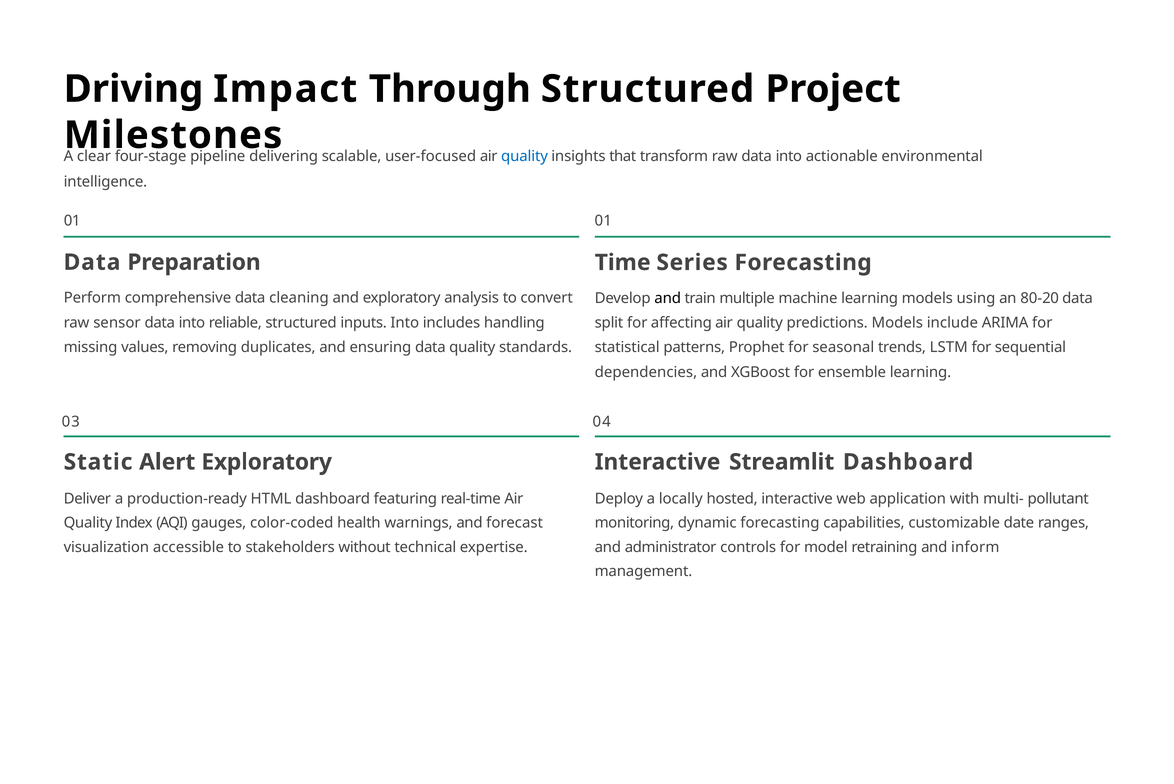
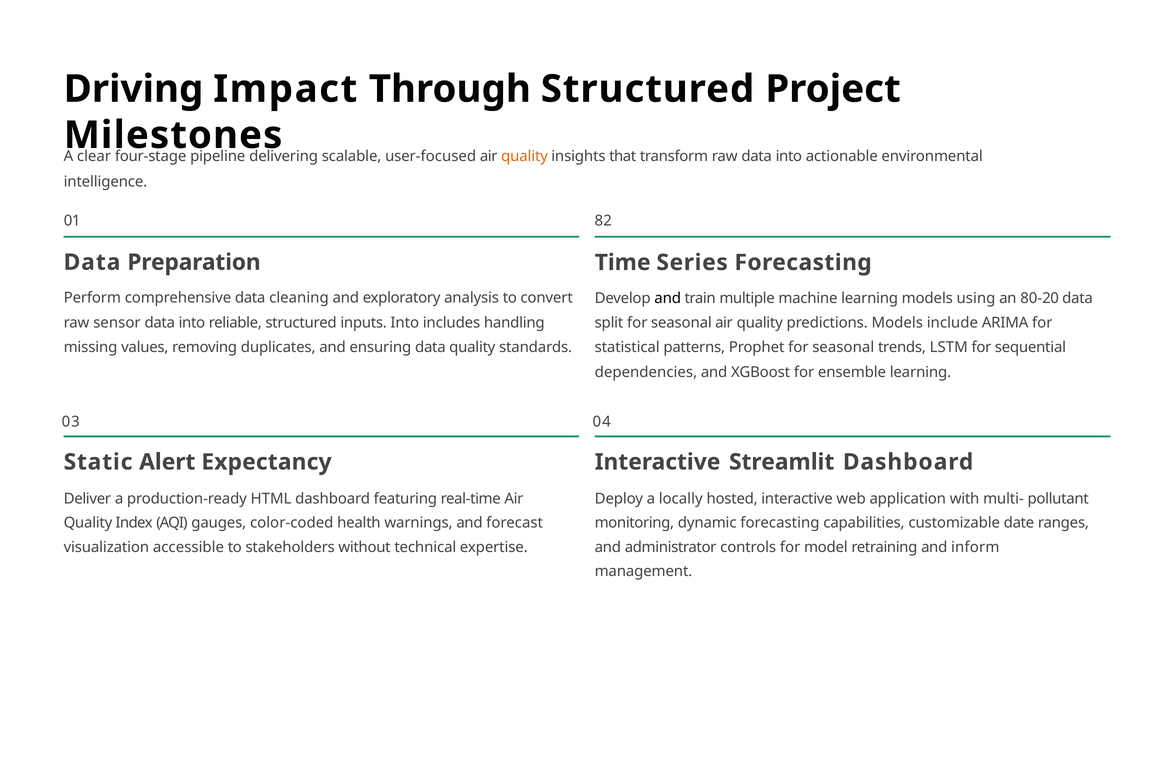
quality colour: blue -> orange (525, 156)
01 01: 01 -> 82 (603, 221)
split for affecting: affecting -> seasonal (681, 323)
Alert Exploratory: Exploratory -> Expectancy (266, 462)
